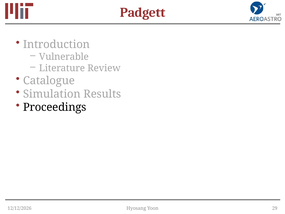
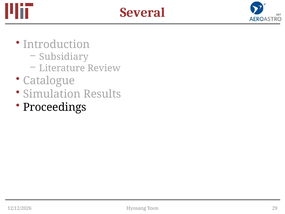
Padgett: Padgett -> Several (143, 13)
Vulnerable: Vulnerable -> Subsidiary (64, 57)
